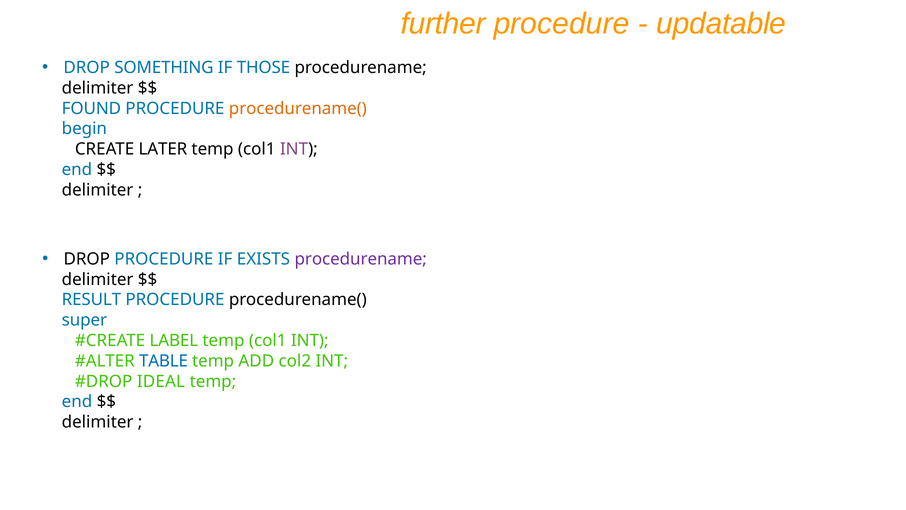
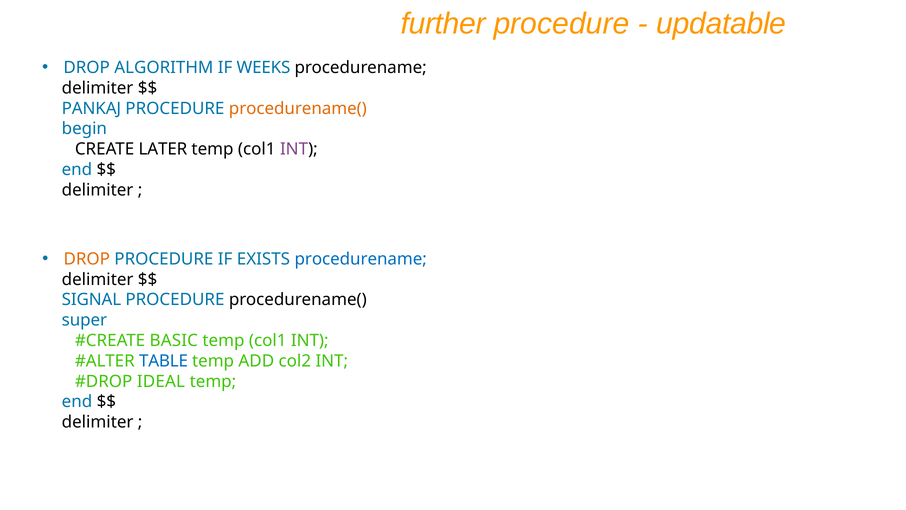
SOMETHING: SOMETHING -> ALGORITHM (164, 68)
THOSE: THOSE -> WEEKS (263, 68)
FOUND: FOUND -> PANKAJ (91, 108)
DROP colour: black -> orange (87, 259)
procedurename colour: purple -> blue (361, 259)
RESULT: RESULT -> SIGNAL (91, 300)
LABEL: LABEL -> BASIC (174, 340)
